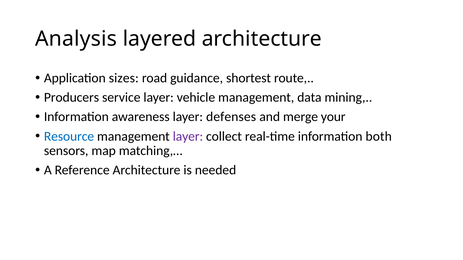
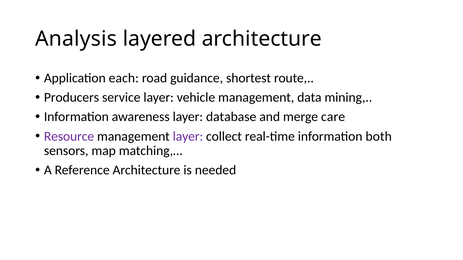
sizes: sizes -> each (124, 78)
defenses: defenses -> database (231, 117)
your: your -> care (333, 117)
Resource colour: blue -> purple (69, 136)
